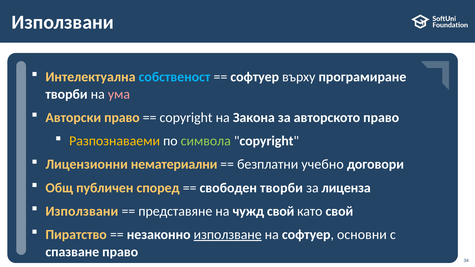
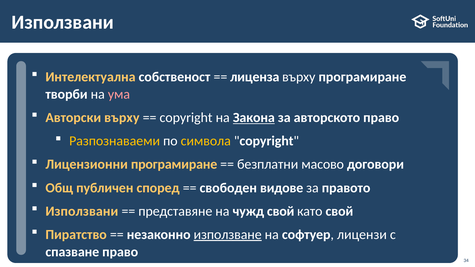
собственост colour: light blue -> white (174, 77)
софтуер: софтуер -> лиценза (255, 77)
Авторски право: право -> върху (122, 118)
Закона underline: none -> present (254, 118)
символа colour: light green -> yellow (206, 141)
Лицензионни нематериални: нематериални -> програмиране (174, 165)
учебно: учебно -> масово (323, 165)
свободен творби: творби -> видове (282, 188)
лиценза: лиценза -> правото (346, 188)
основни: основни -> лицензи (362, 235)
